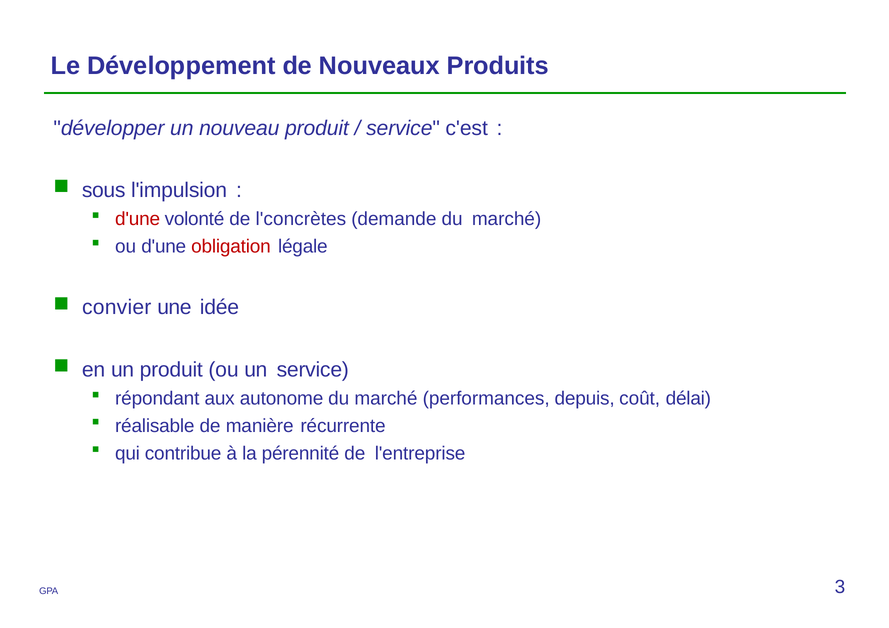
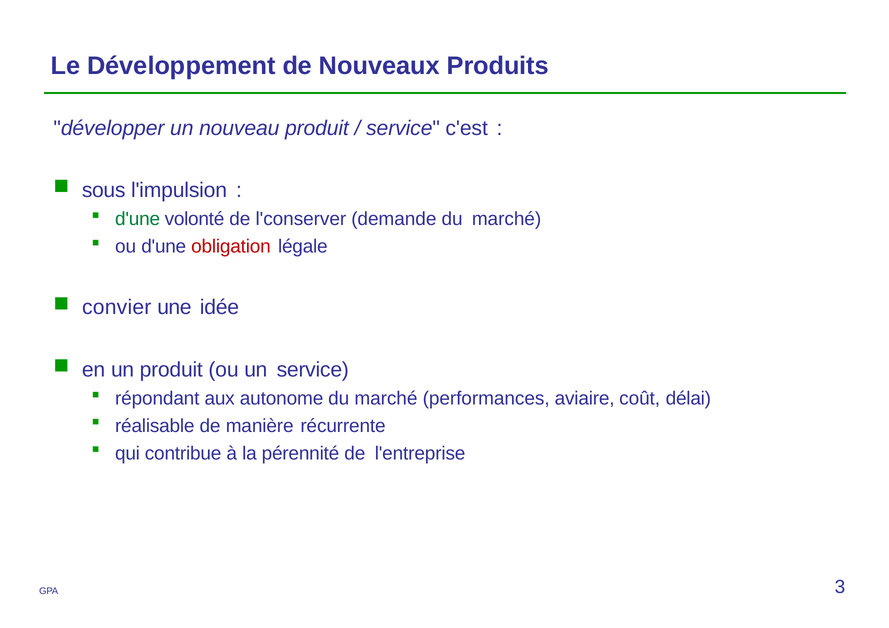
d'une colour: red -> green (138, 219)
l'concrètes: l'concrètes -> l'conserver (301, 219)
depuis: depuis -> aviaire (585, 399)
